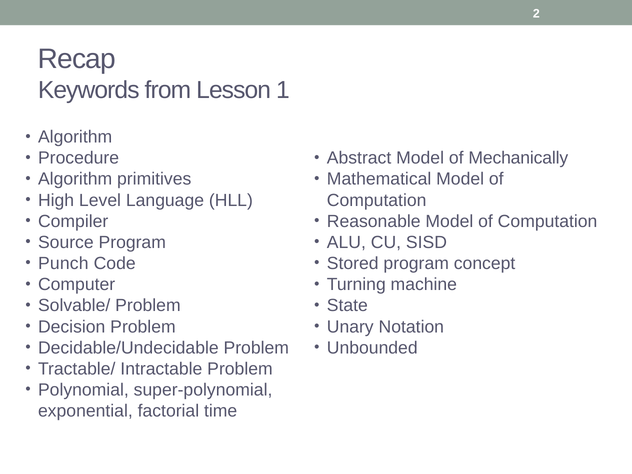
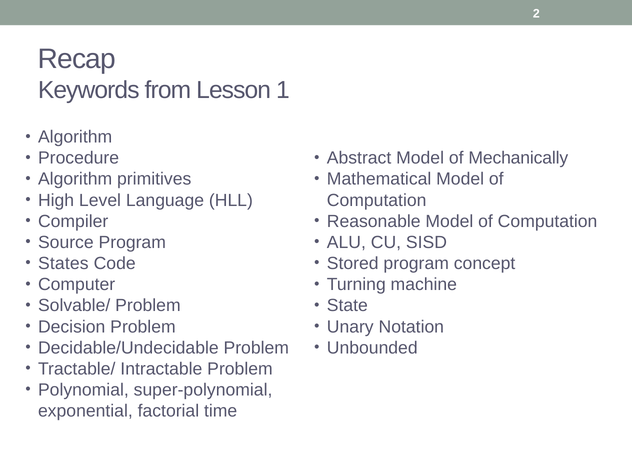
Punch: Punch -> States (63, 263)
